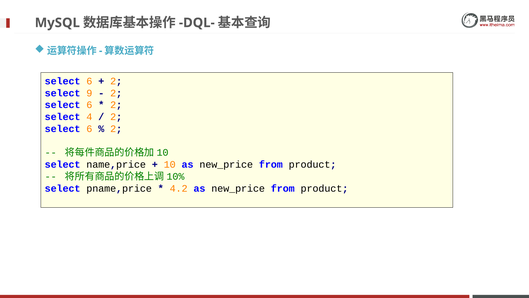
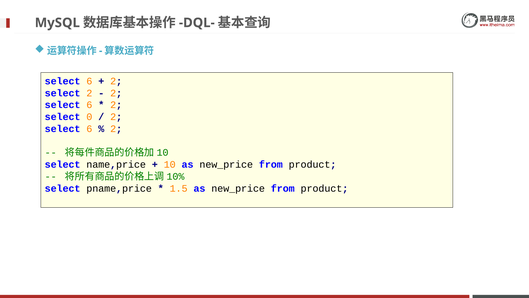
select 9: 9 -> 2 (89, 93)
4: 4 -> 0 (89, 117)
4.2: 4.2 -> 1.5 (179, 188)
